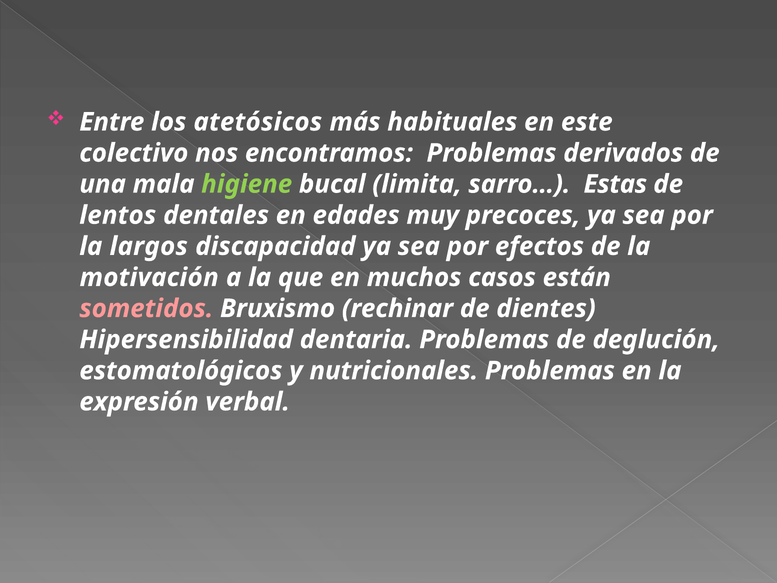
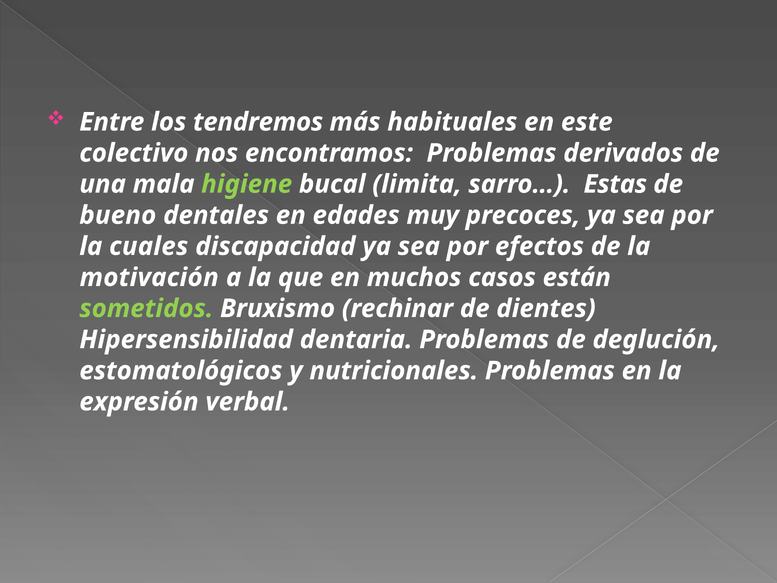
atetósicos: atetósicos -> tendremos (258, 122)
lentos: lentos -> bueno (118, 215)
largos: largos -> cuales (149, 246)
sometidos colour: pink -> light green (146, 308)
